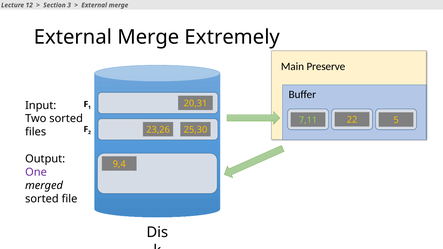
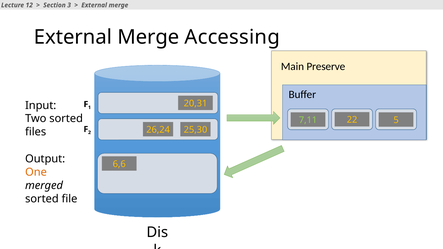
Extremely: Extremely -> Accessing (232, 37)
23,26: 23,26 -> 26,24 (158, 130)
9,4: 9,4 -> 6,6 (119, 164)
One colour: purple -> orange (36, 172)
